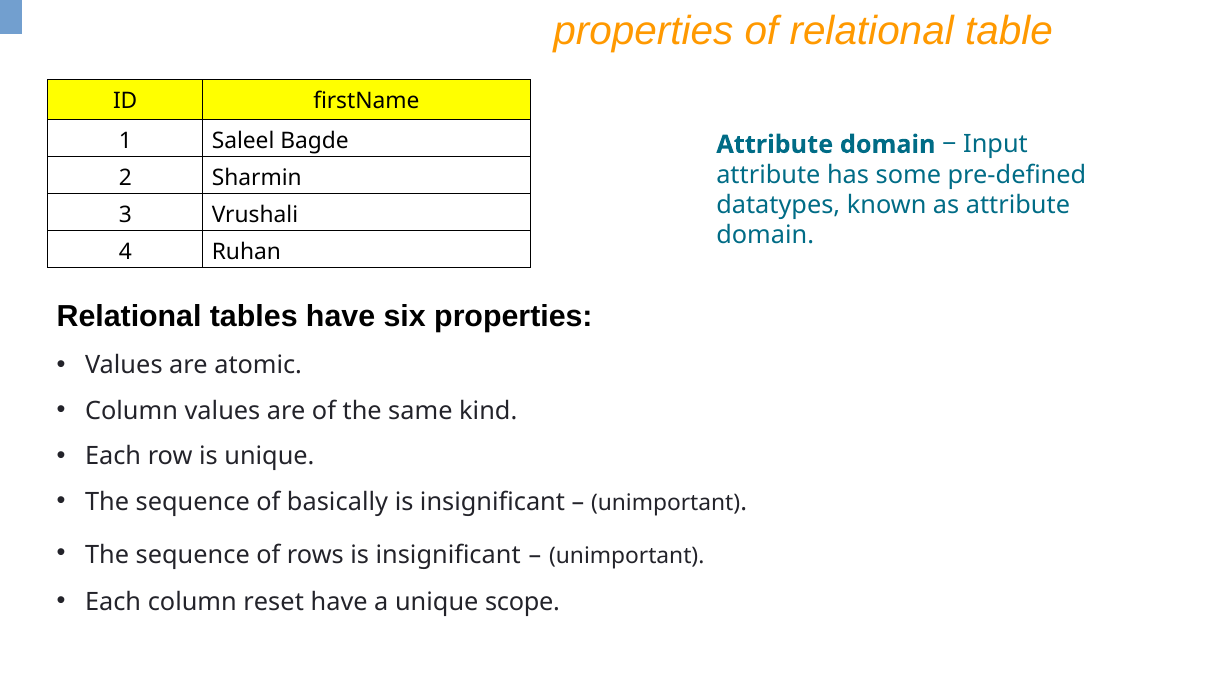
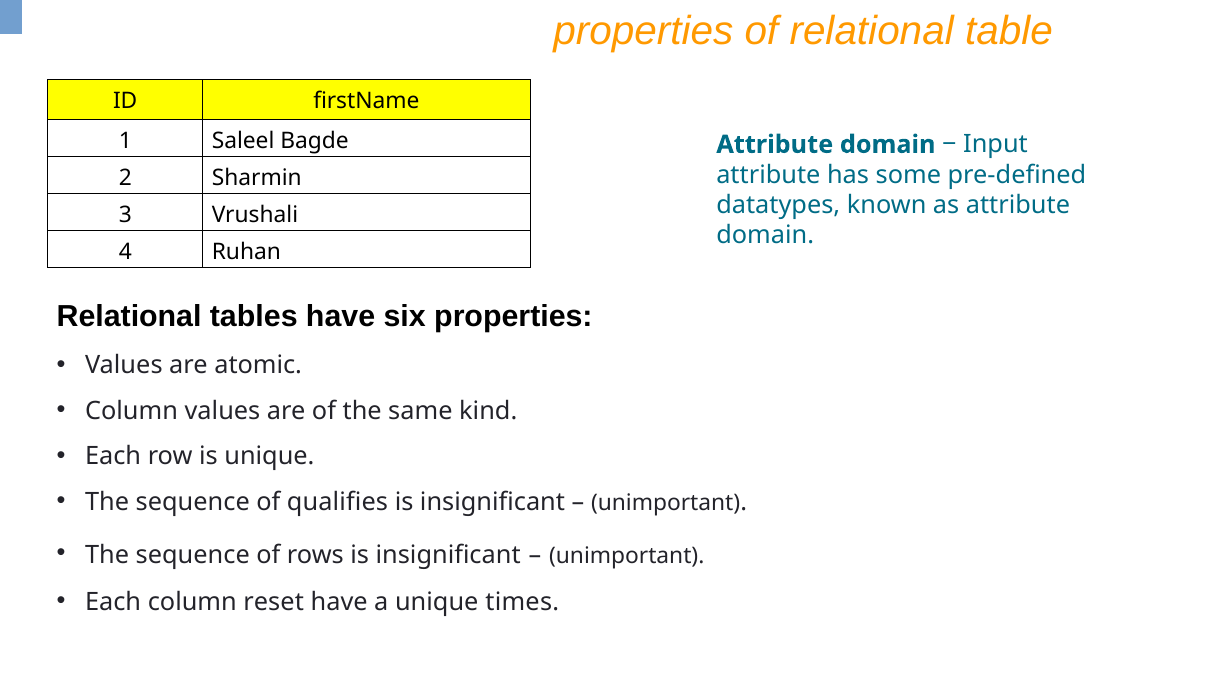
basically: basically -> qualifies (337, 502)
scope: scope -> times (522, 602)
